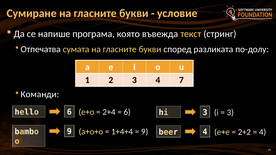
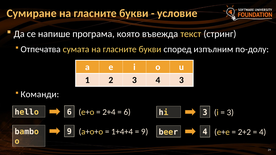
разликата: разликата -> изпълним (213, 49)
4 7: 7 -> 3 (181, 80)
